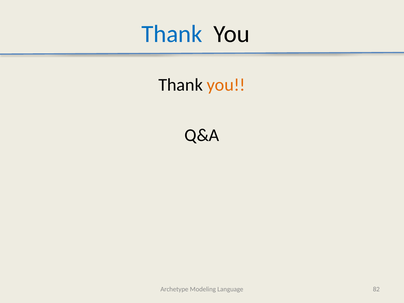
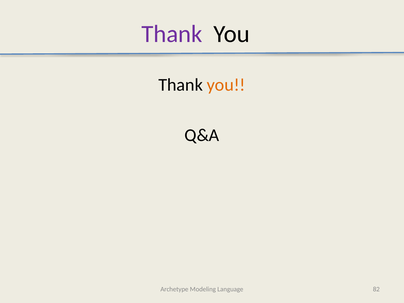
Thank colour: blue -> purple (172, 34)
